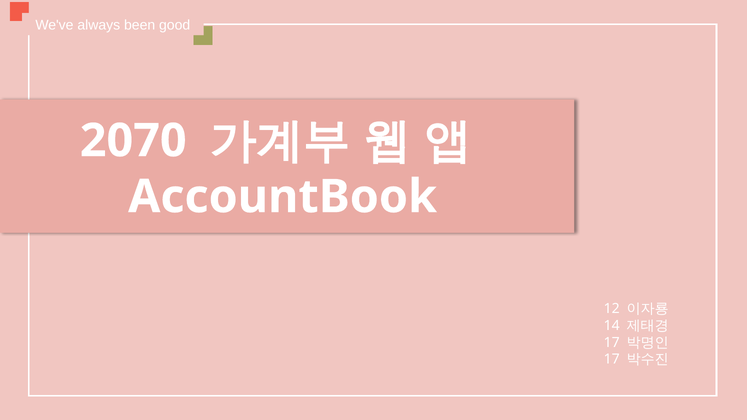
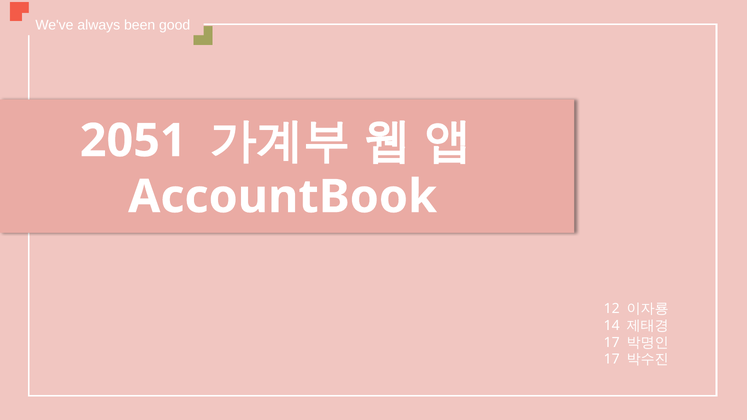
2070: 2070 -> 2051 (133, 141)
